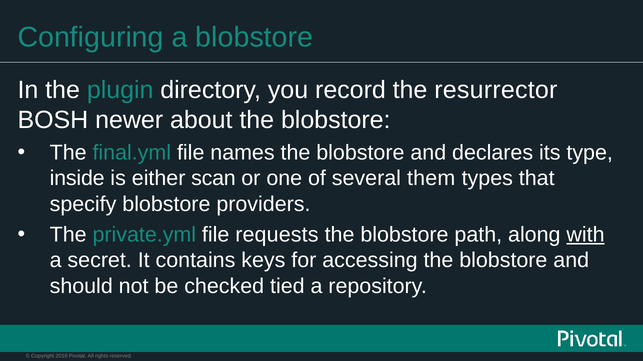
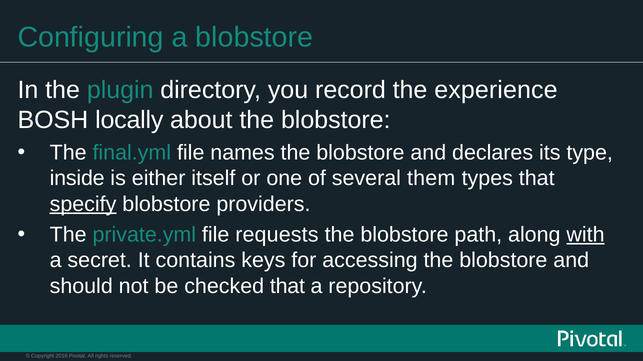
resurrector: resurrector -> experience (496, 90)
newer: newer -> locally (129, 120)
scan: scan -> itself (213, 179)
specify underline: none -> present (83, 204)
checked tied: tied -> that (287, 287)
